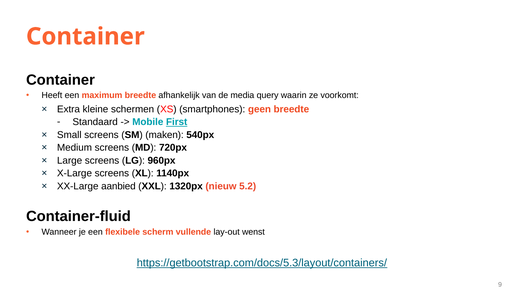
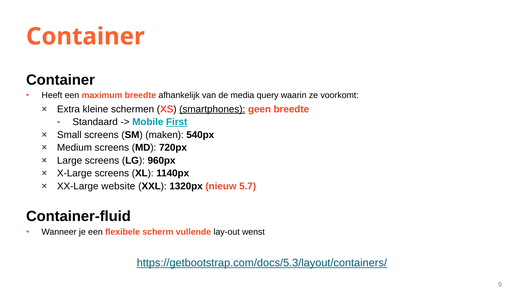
smartphones underline: none -> present (212, 109)
aanbied: aanbied -> website (118, 186)
5.2: 5.2 -> 5.7 (248, 186)
